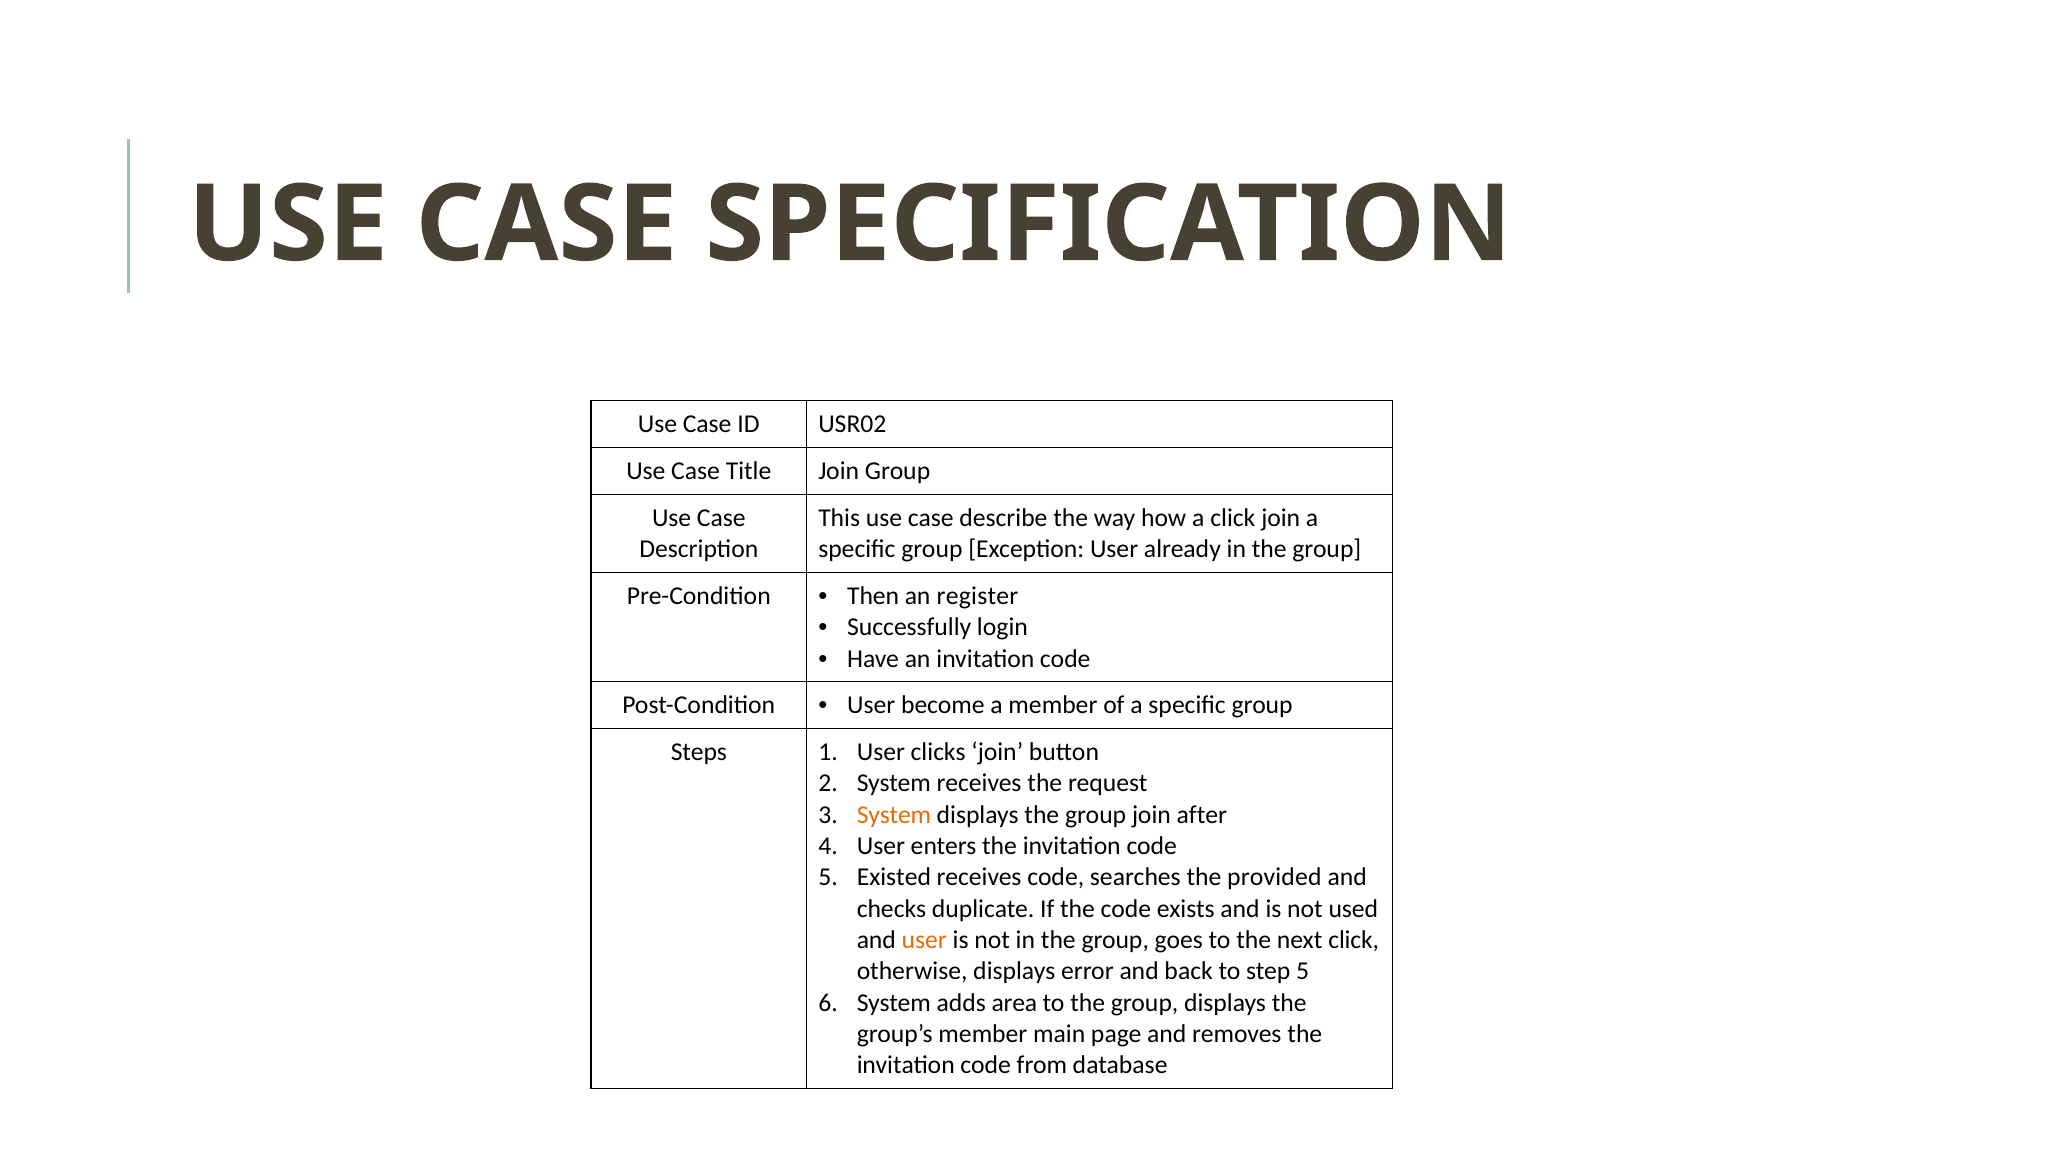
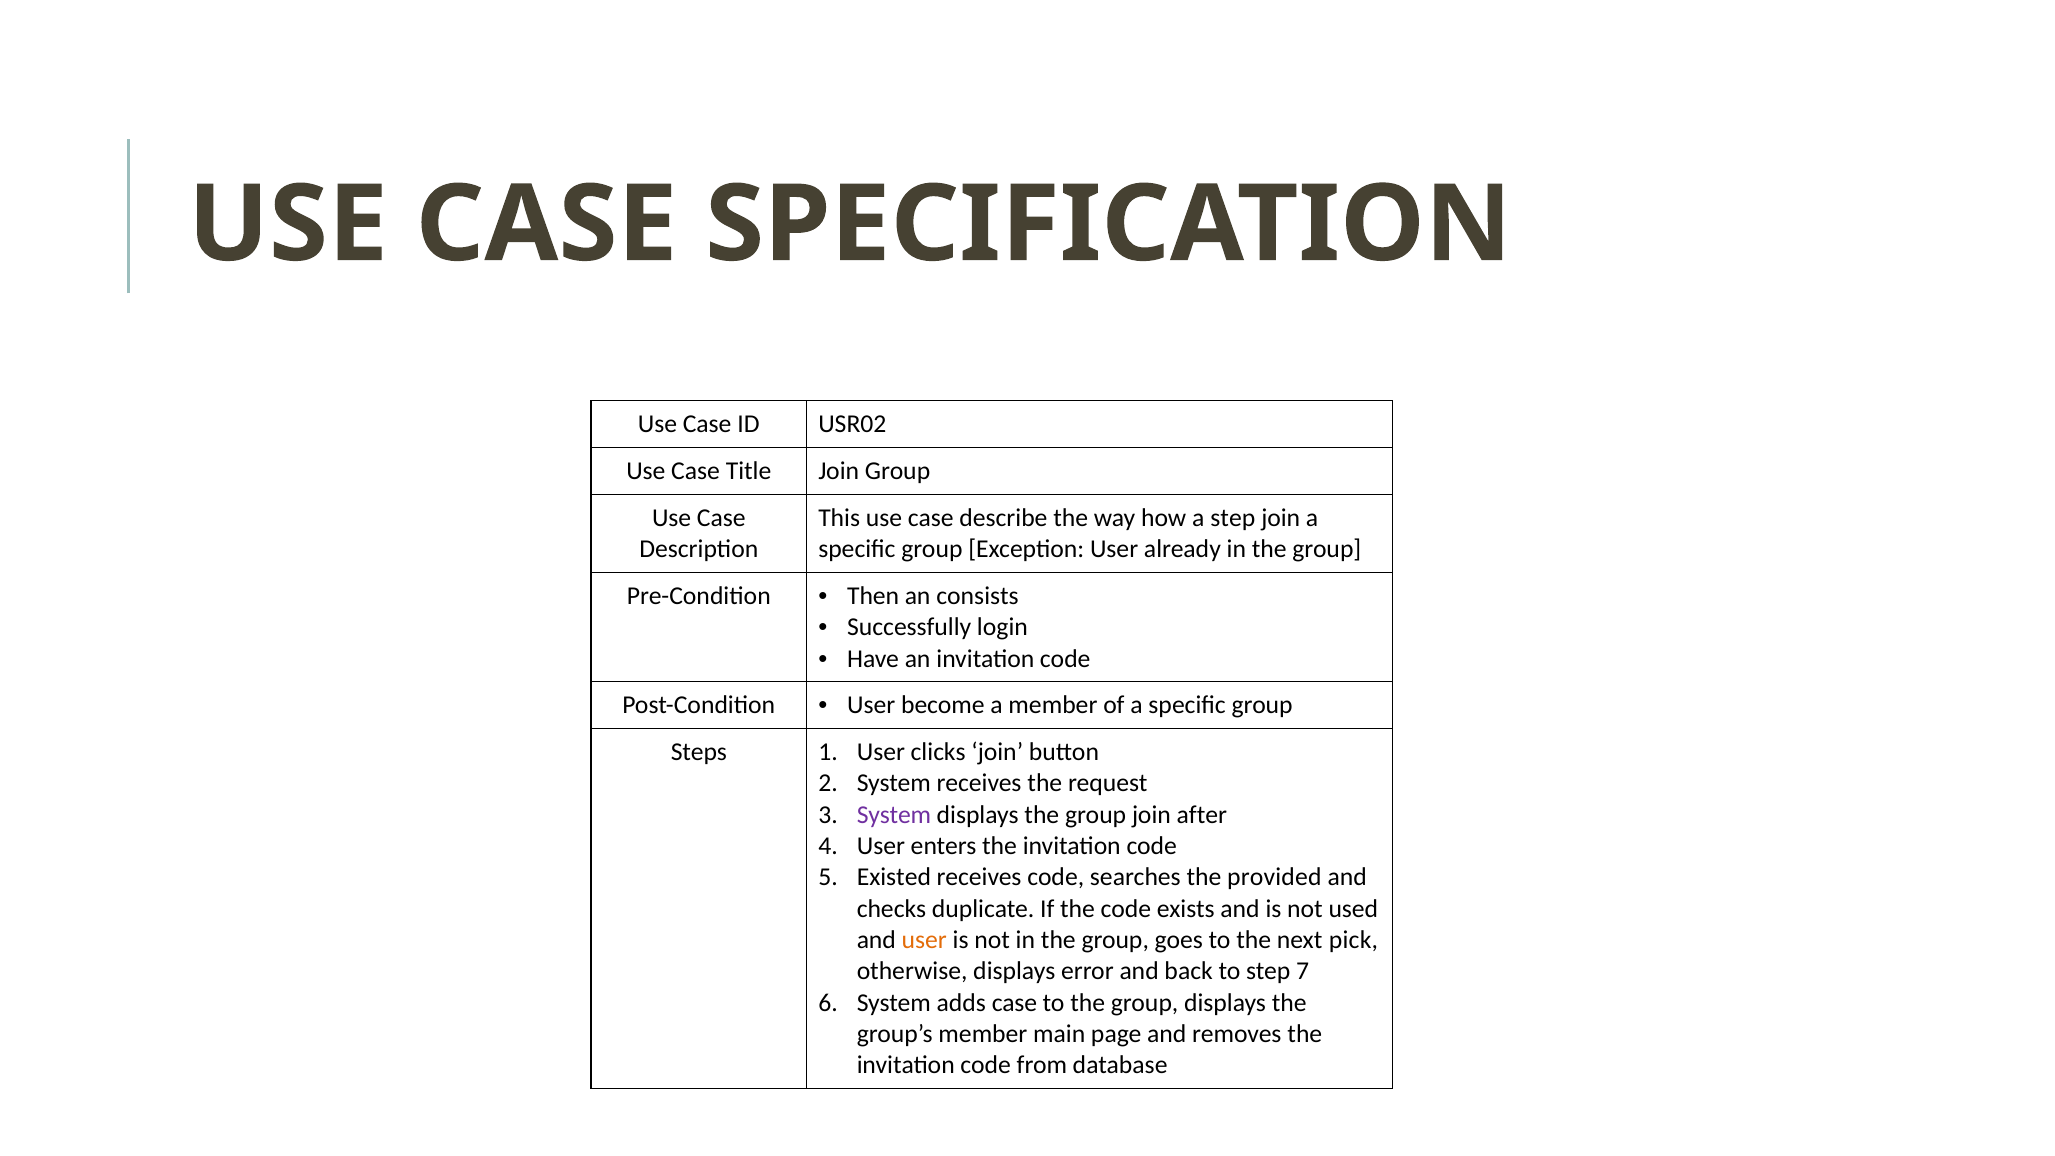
a click: click -> step (1233, 518)
register: register -> consists (978, 596)
System colour: orange -> purple (894, 815)
next click: click -> pick (1353, 940)
step 5: 5 -> 7 (1303, 971)
adds area: area -> case (1014, 1003)
